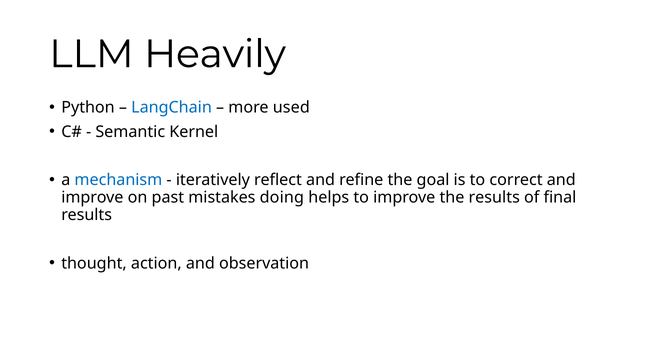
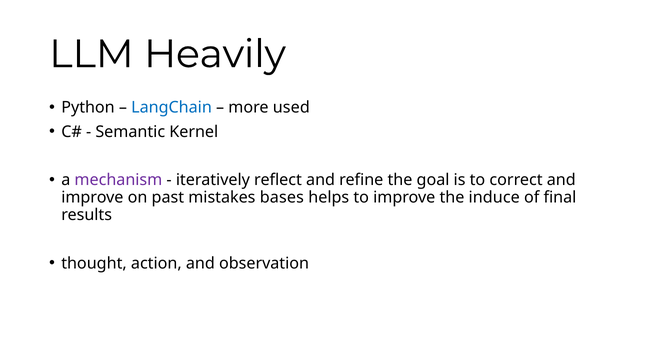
mechanism colour: blue -> purple (118, 180)
doing: doing -> bases (282, 197)
the results: results -> induce (494, 197)
